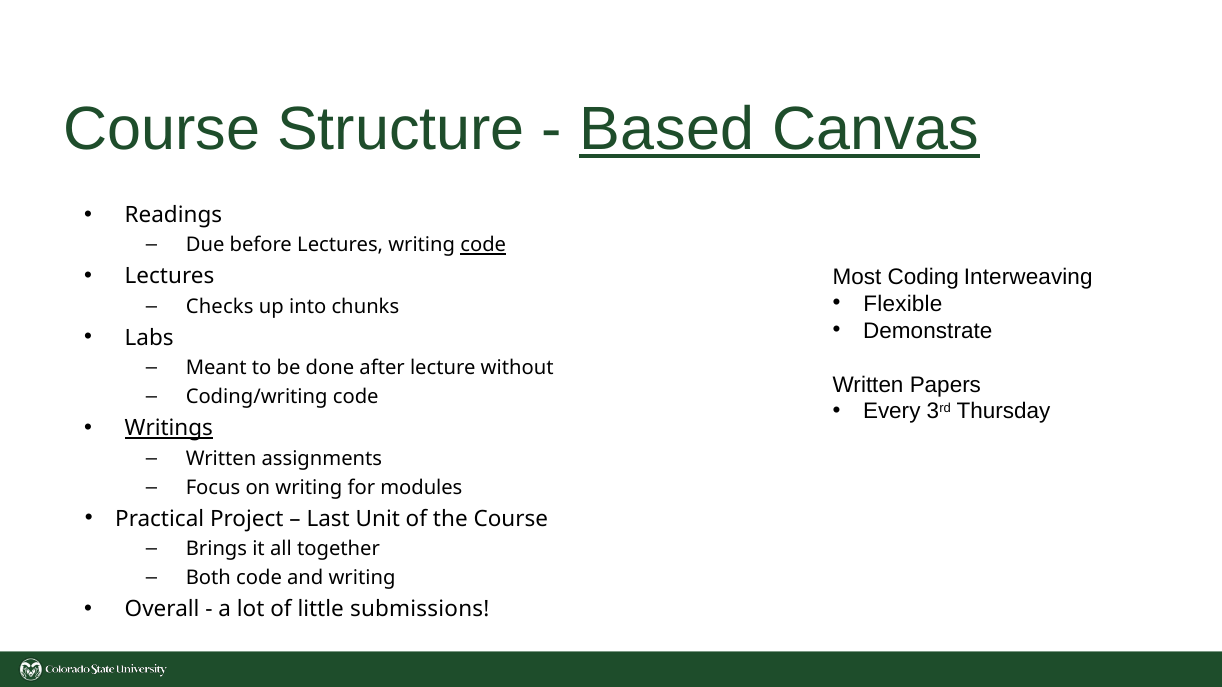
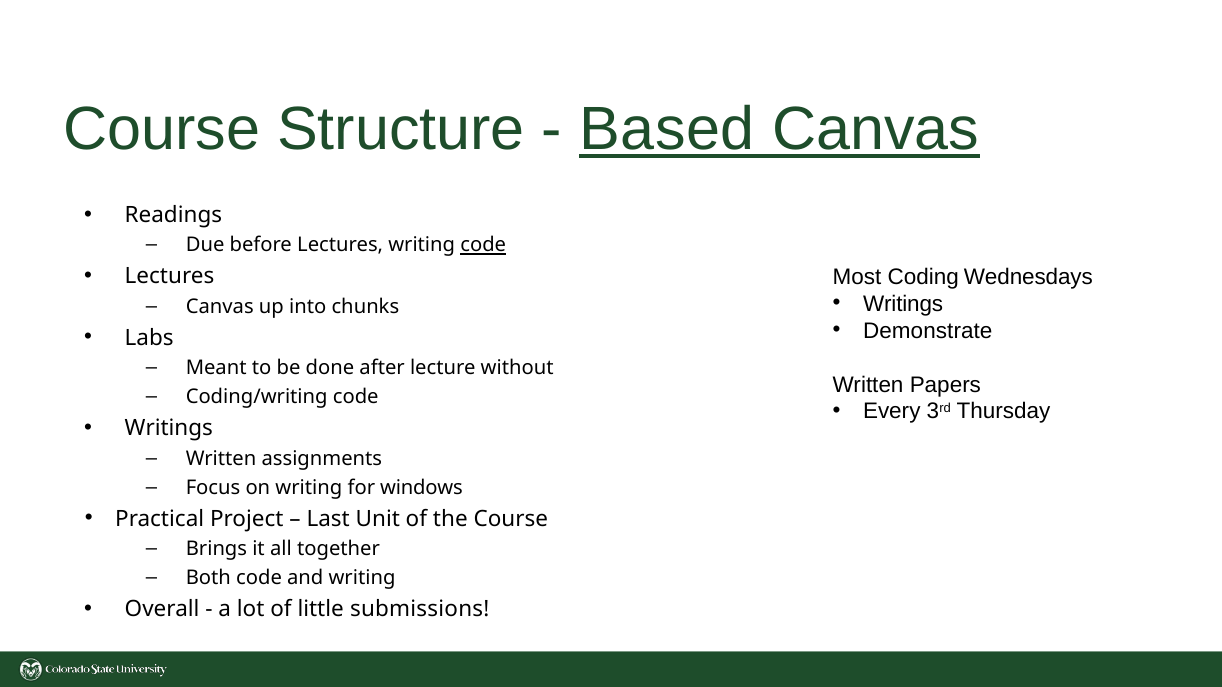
Interweaving: Interweaving -> Wednesdays (1028, 277)
Flexible: Flexible -> Writings (903, 304)
Checks: Checks -> Canvas (220, 307)
Writings underline: present -> none (169, 429)
modules: modules -> windows (421, 488)
